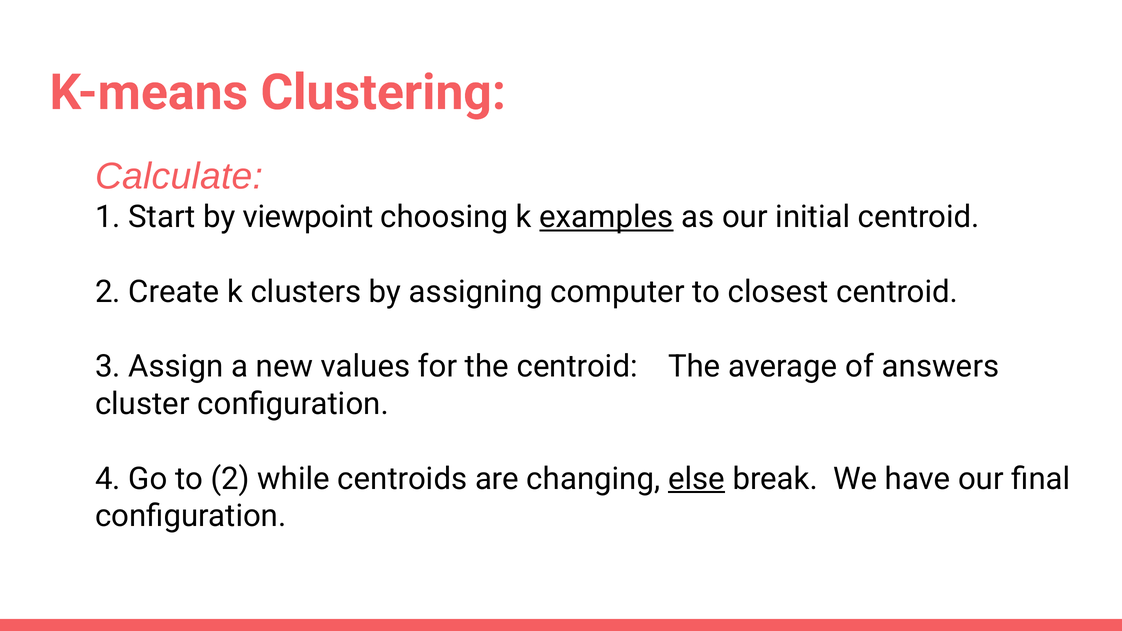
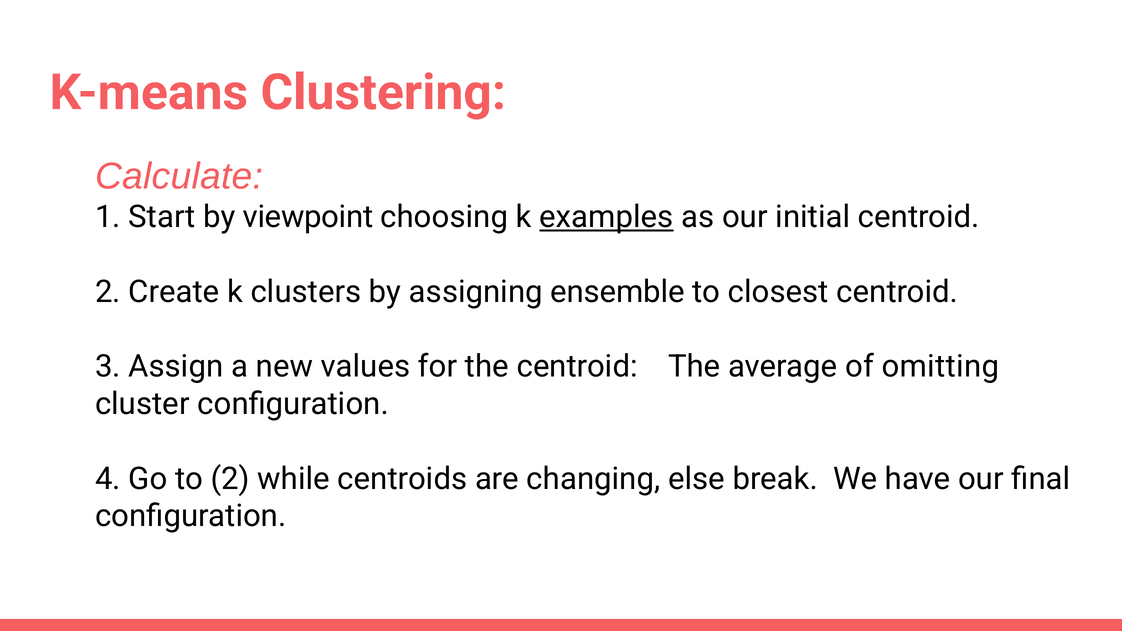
computer: computer -> ensemble (618, 292)
answers: answers -> omitting (940, 367)
else underline: present -> none (696, 479)
